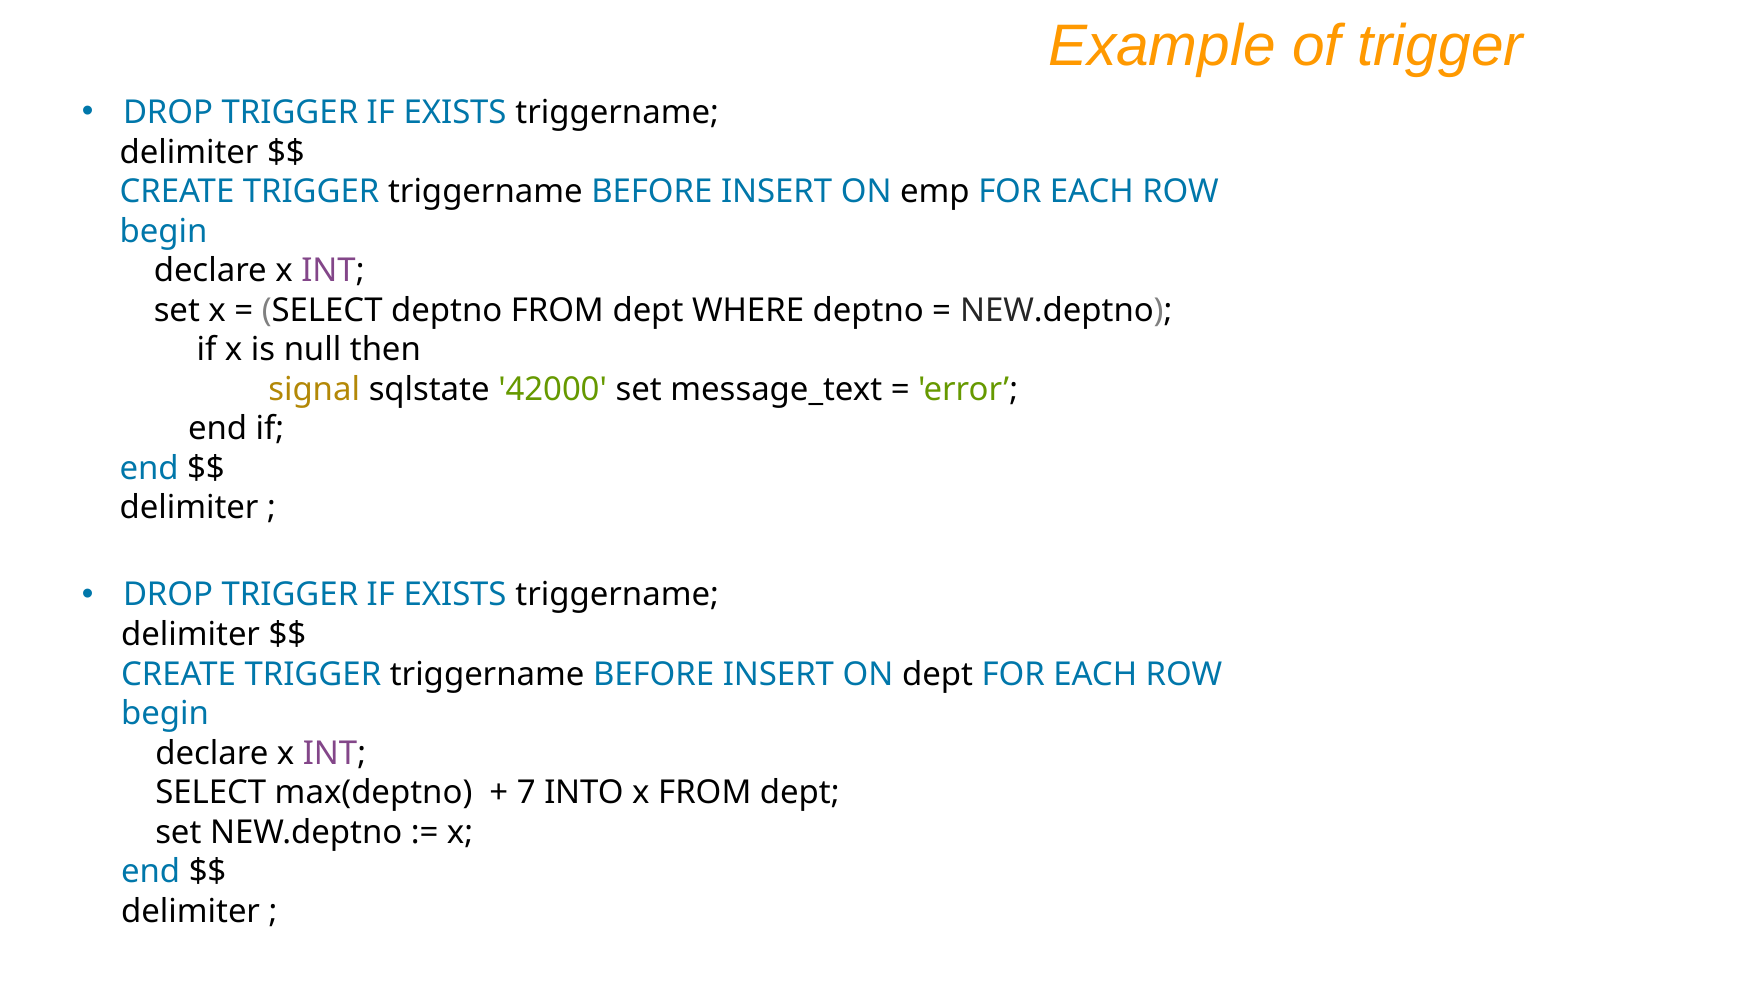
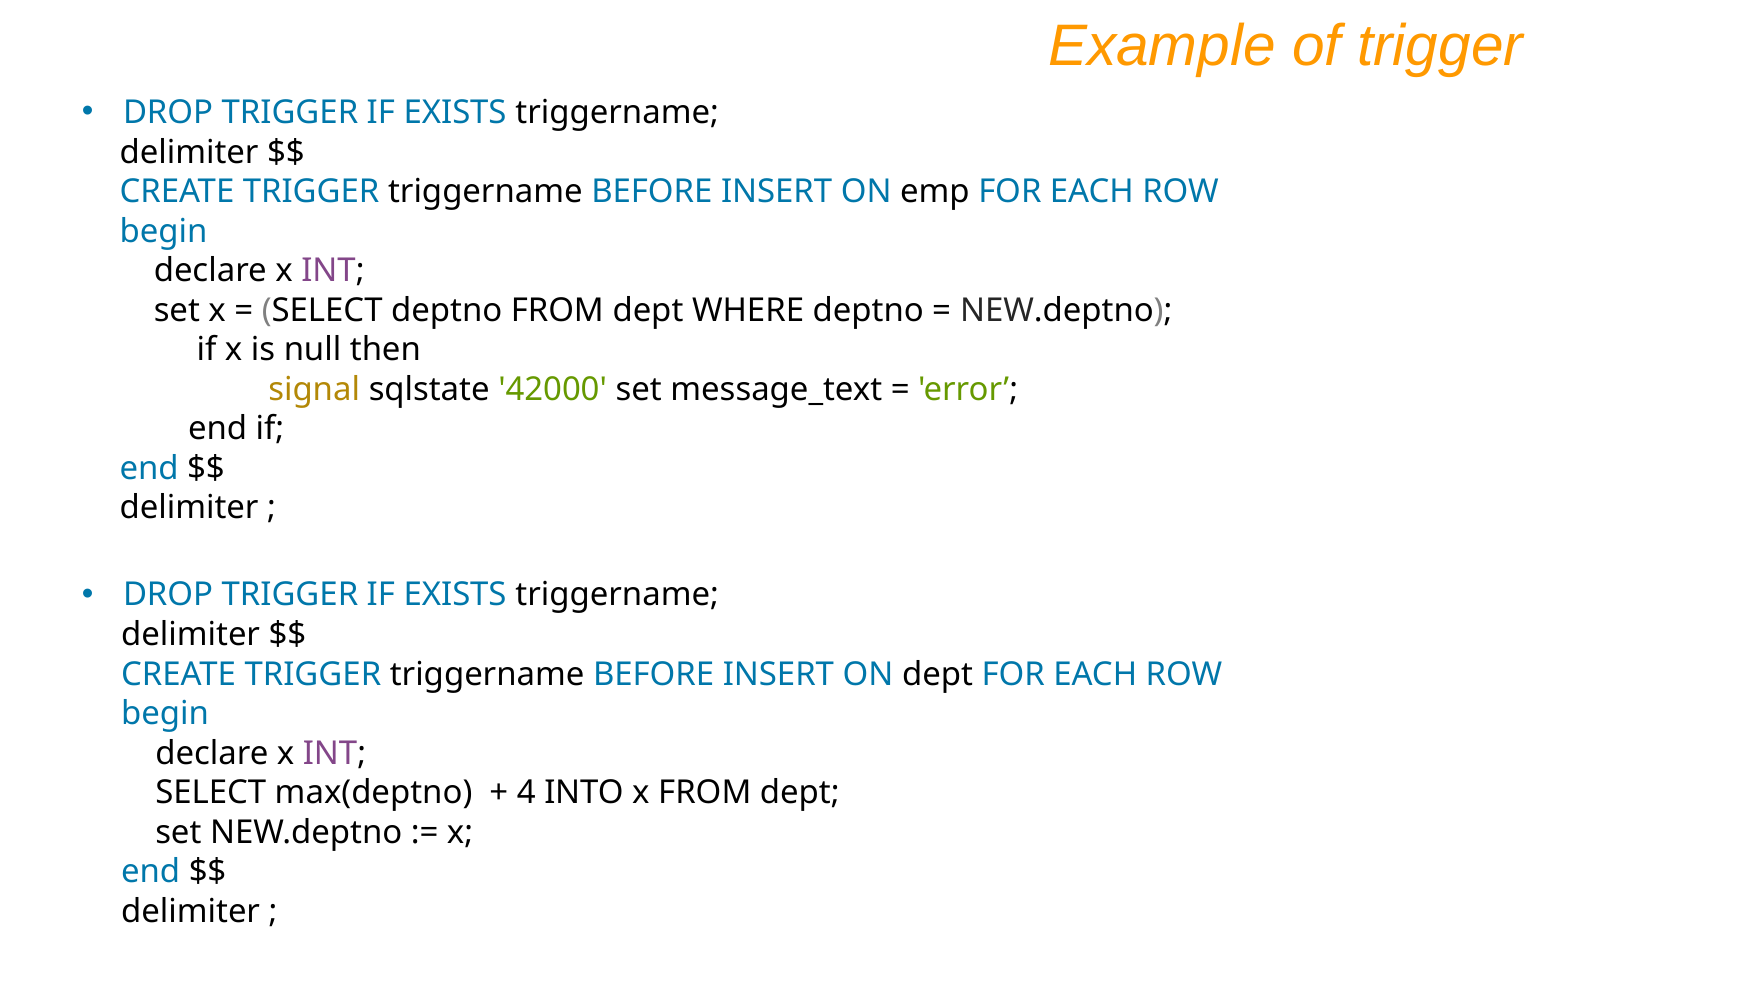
7: 7 -> 4 (526, 792)
